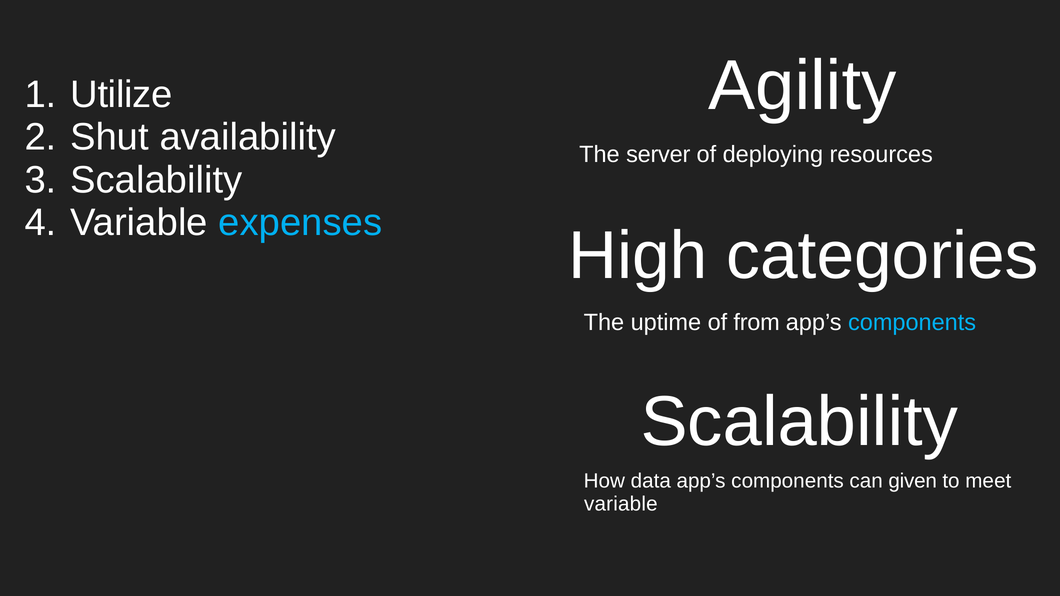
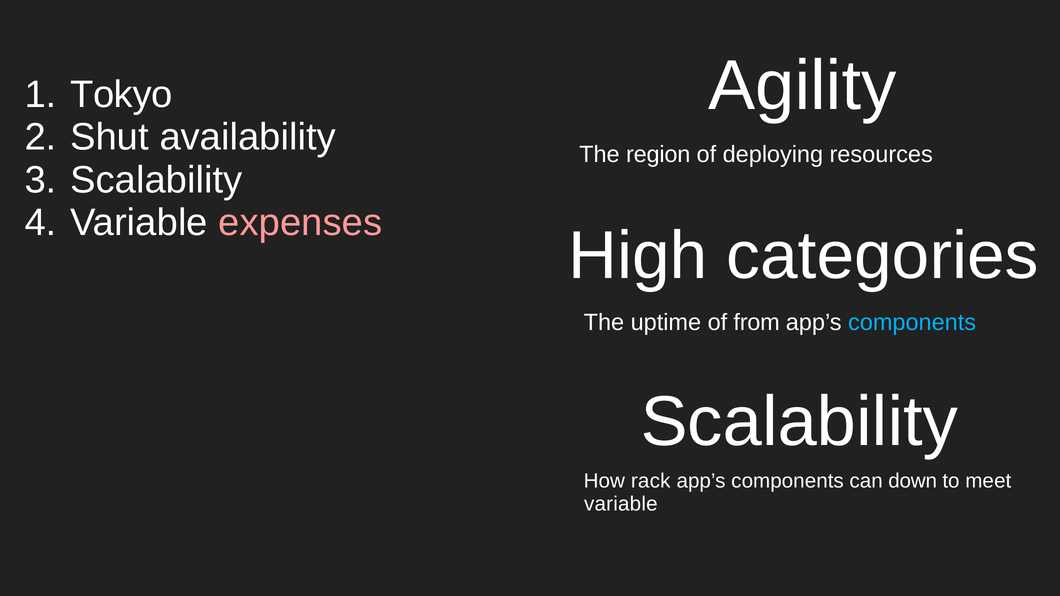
Utilize: Utilize -> Tokyo (121, 95)
server: server -> region (658, 154)
expenses colour: light blue -> pink (300, 223)
data: data -> rack (651, 481)
given: given -> down (913, 481)
